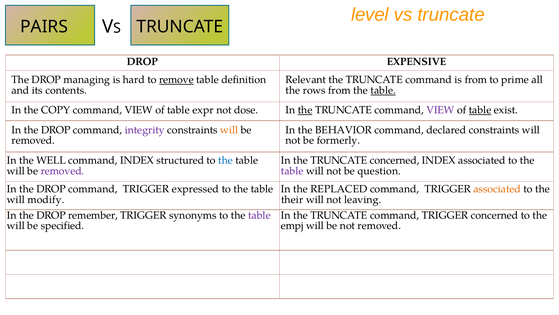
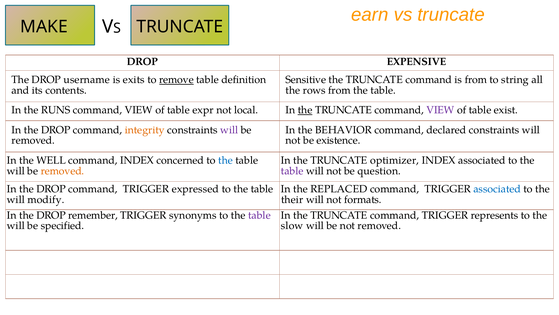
level: level -> earn (370, 15)
PAIRS: PAIRS -> MAKE (44, 27)
managing: managing -> username (87, 80)
hard: hard -> exits (134, 80)
Relevant: Relevant -> Sensitive (306, 80)
prime: prime -> string (515, 80)
table underline: present -> none (383, 90)
COPY: COPY -> RUNS (56, 110)
dose: dose -> local (246, 110)
table underline: present -> none (480, 110)
integrity colour: purple -> orange (145, 130)
will colour: orange -> purple (229, 130)
formerly: formerly -> existence (338, 140)
structured: structured -> concerned (180, 160)
TRUNCATE concerned: concerned -> optimizer (395, 160)
removed colour: purple -> orange (63, 171)
associated colour: orange -> blue (497, 189)
leaving: leaving -> formats (363, 199)
TRIGGER concerned: concerned -> represents (495, 215)
empj: empj -> slow (292, 225)
